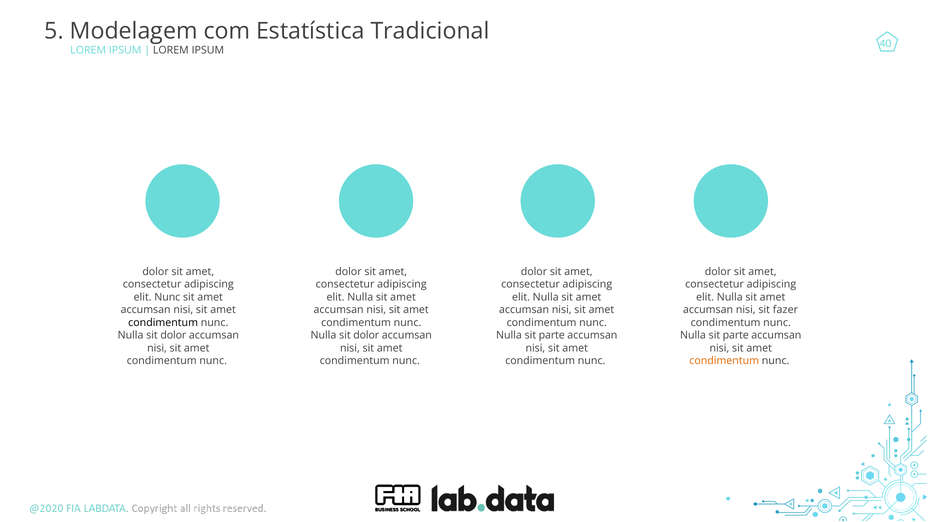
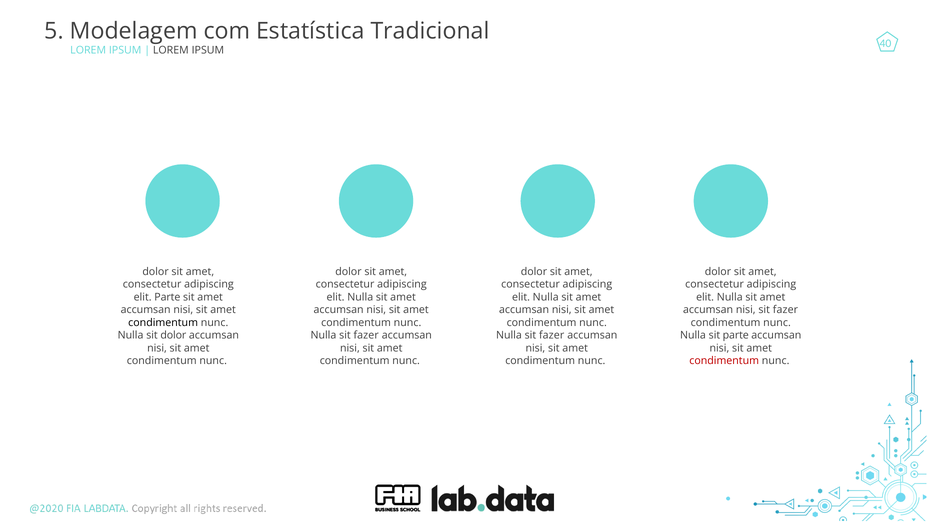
elit Nunc: Nunc -> Parte (167, 297)
dolor: dolor -> fazer (366, 335)
parte: parte -> fazer (552, 335)
condimentum colour: orange -> red (724, 361)
